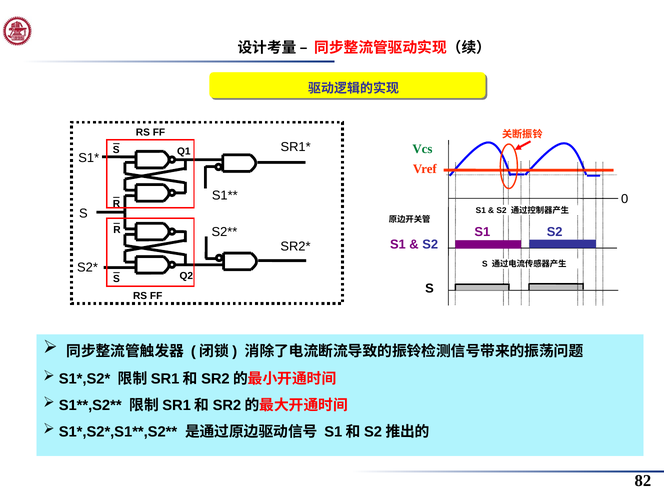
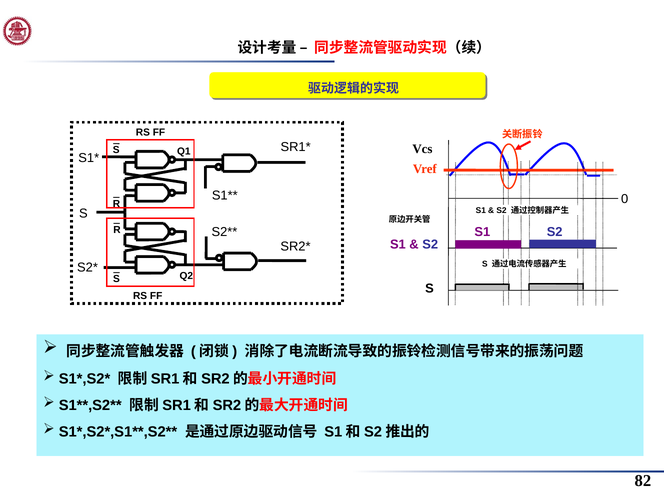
Vcs colour: green -> black (422, 149)
